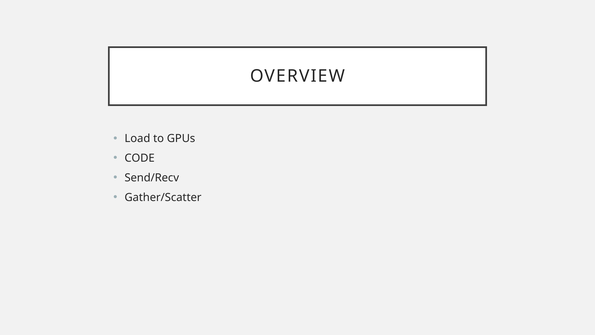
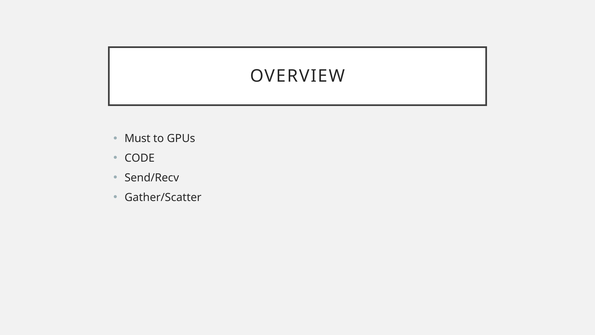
Load: Load -> Must (137, 138)
